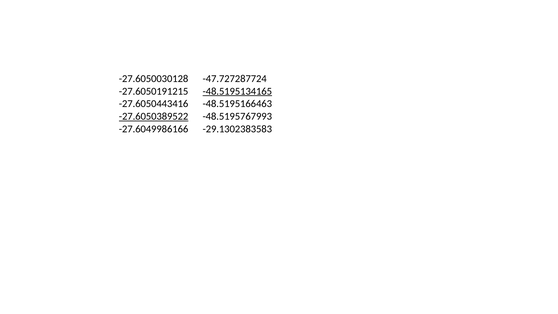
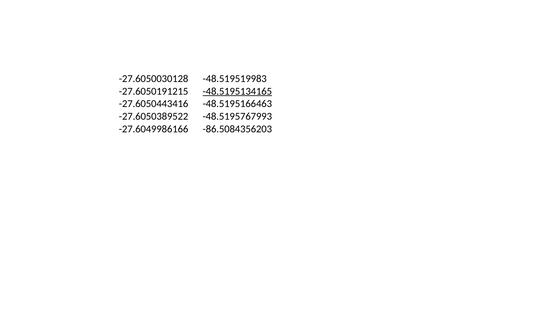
-47.727287724: -47.727287724 -> -48.519519983 (235, 79)
-27.6050389522 underline: present -> none (154, 116)
-29.1302383583: -29.1302383583 -> -86.5084356203 (237, 129)
